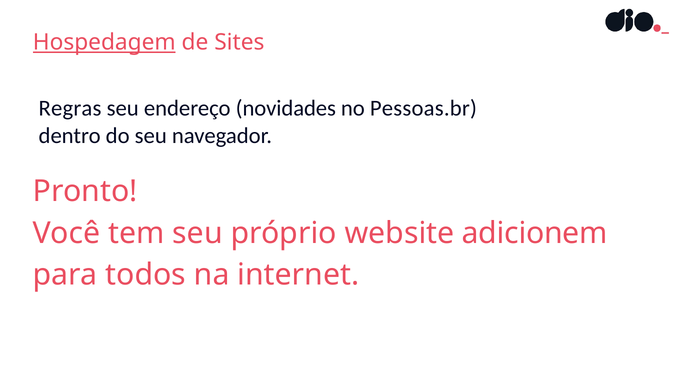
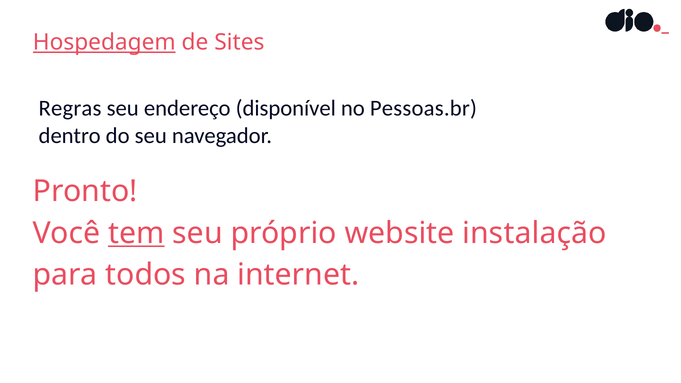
novidades: novidades -> disponível (286, 108)
tem underline: none -> present (136, 233)
adicionem: adicionem -> instalação (534, 233)
